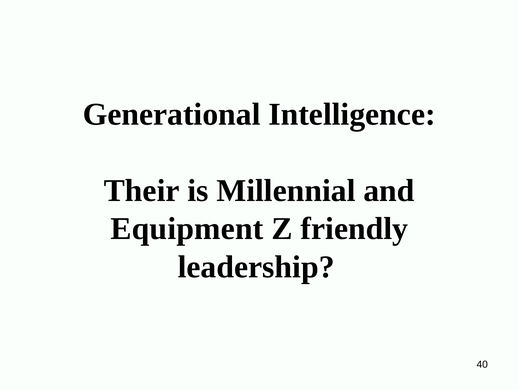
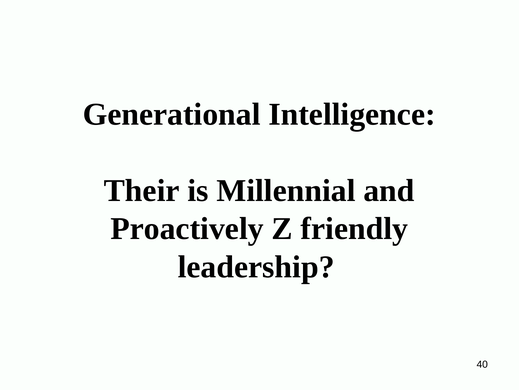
Equipment: Equipment -> Proactively (187, 228)
